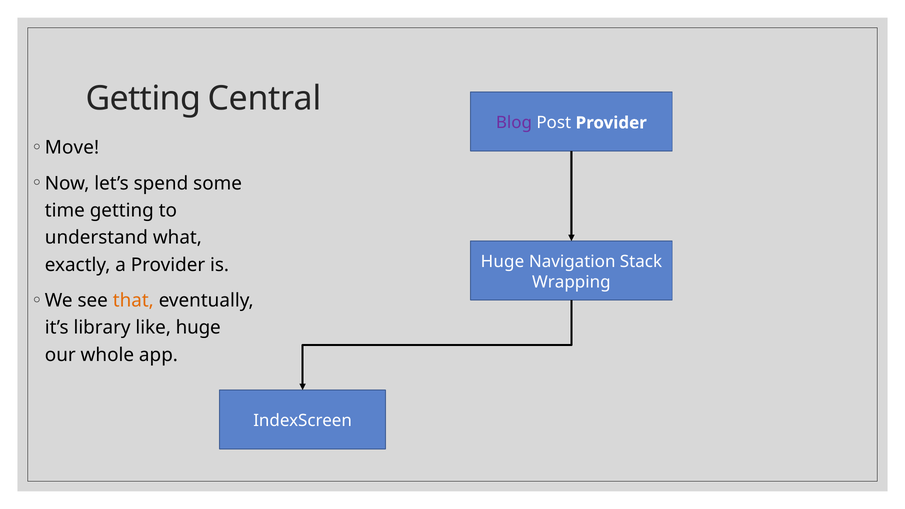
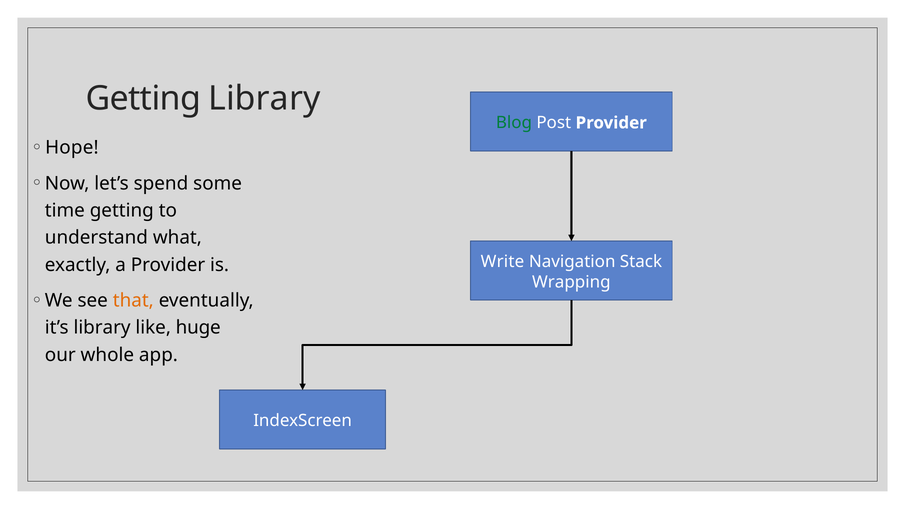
Getting Central: Central -> Library (264, 98)
Blog colour: purple -> green (514, 123)
Move: Move -> Hope (72, 148)
Huge: Huge -> Write (503, 262)
